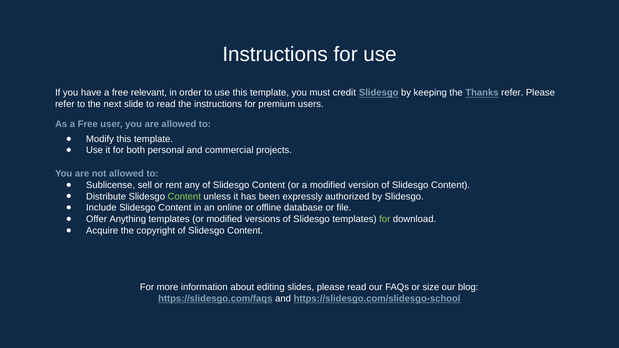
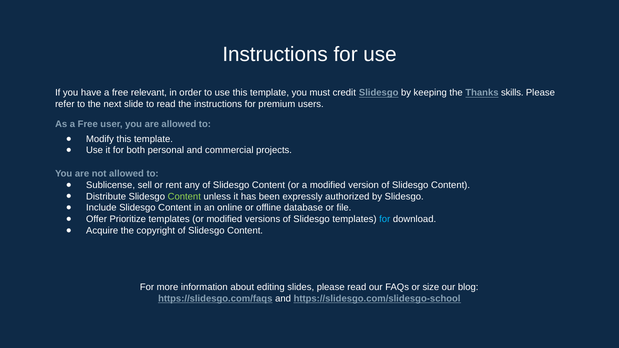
Thanks refer: refer -> skills (512, 93)
Anything: Anything -> Prioritize (128, 219)
for colour: light green -> light blue (385, 219)
